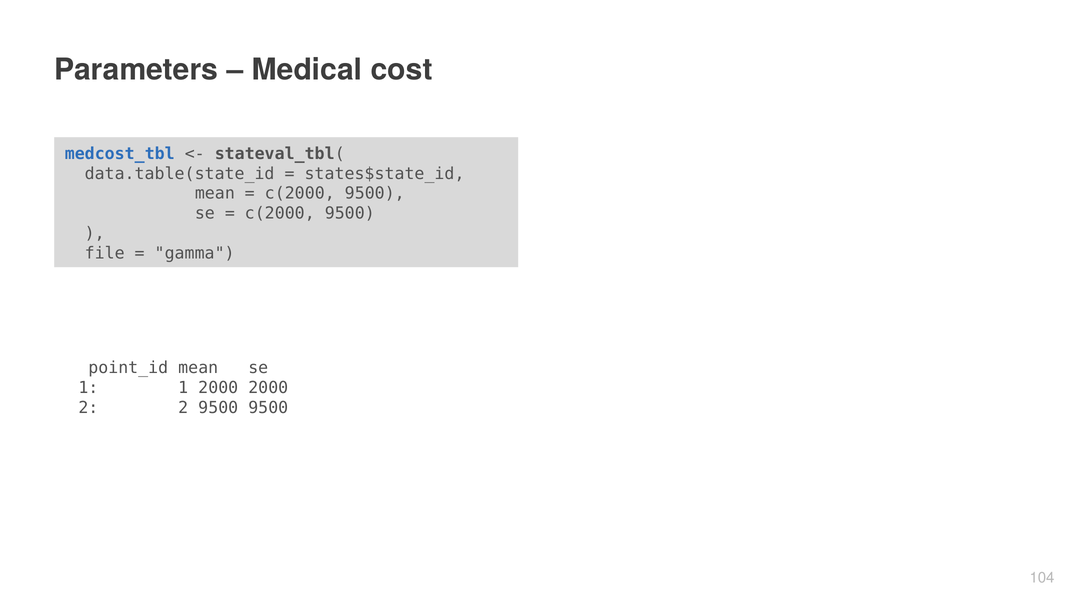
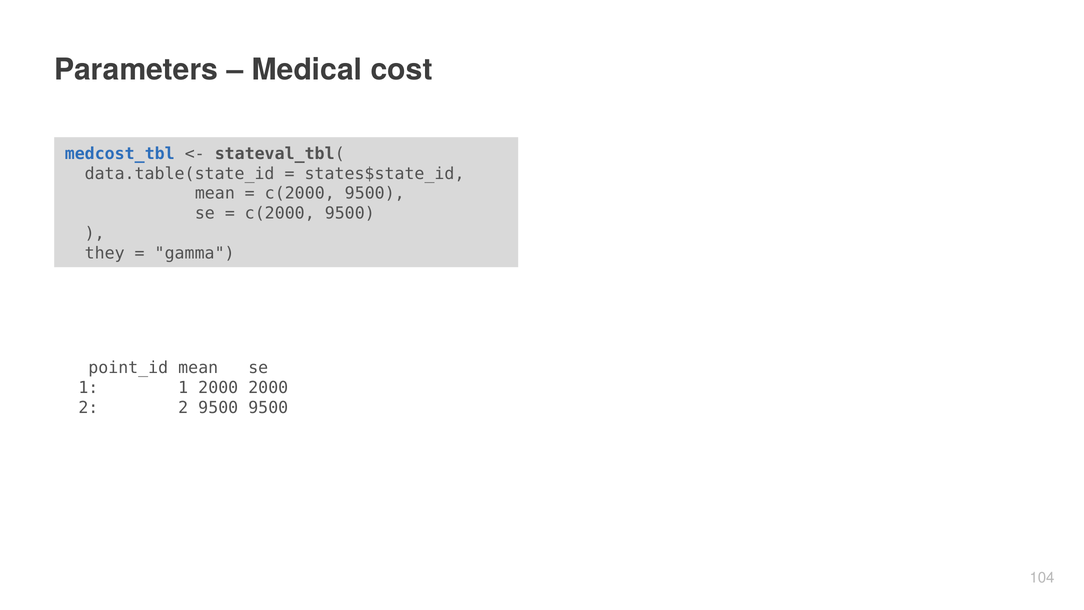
file: file -> they (105, 253)
